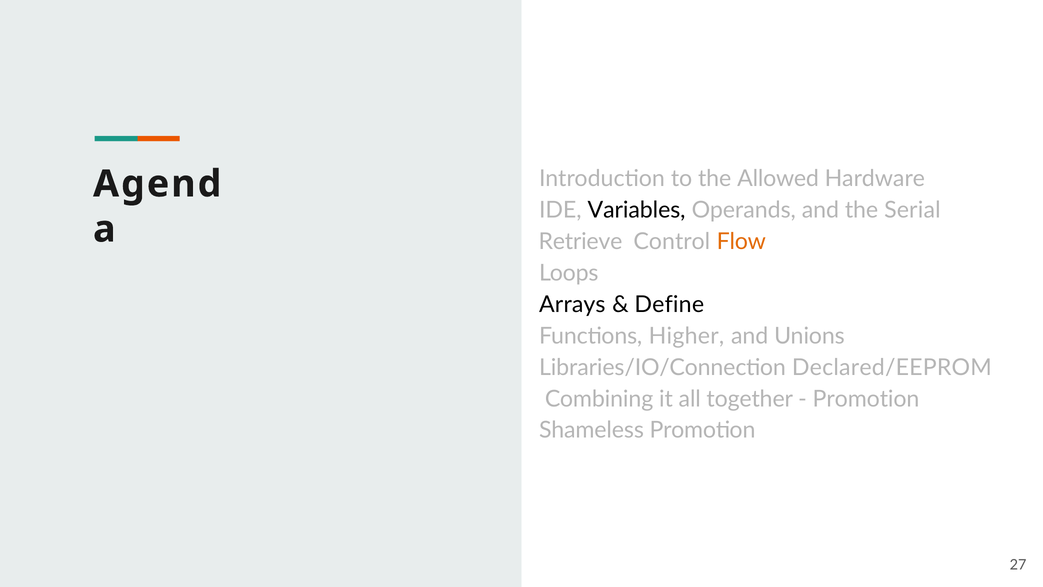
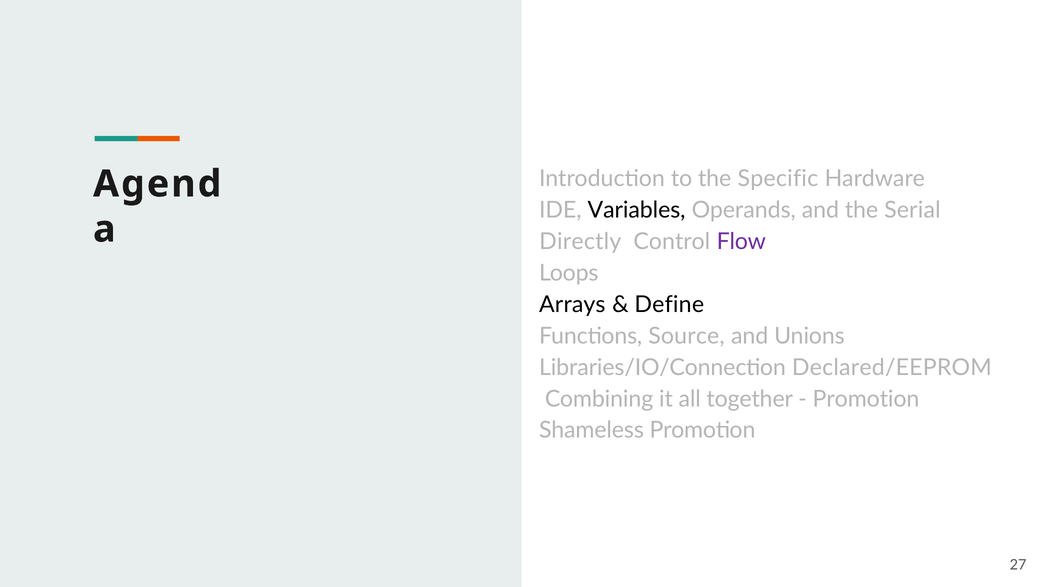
Allowed: Allowed -> Specific (778, 179)
Retrieve: Retrieve -> Directly (580, 241)
Flow colour: orange -> purple (741, 241)
Higher: Higher -> Source (686, 336)
